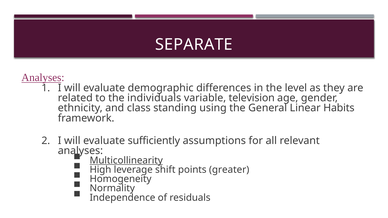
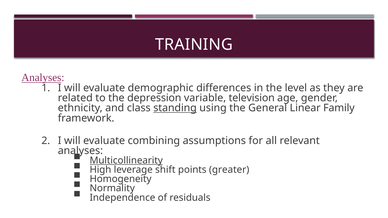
SEPARATE: SEPARATE -> TRAINING (194, 45)
individuals: individuals -> depression (154, 98)
standing underline: none -> present (175, 108)
Habits: Habits -> Family (339, 108)
sufficiently: sufficiently -> combining (154, 141)
